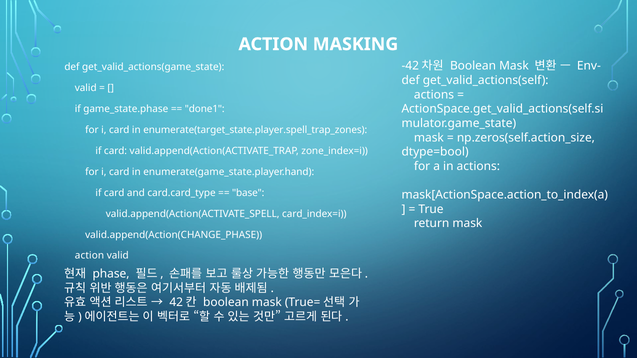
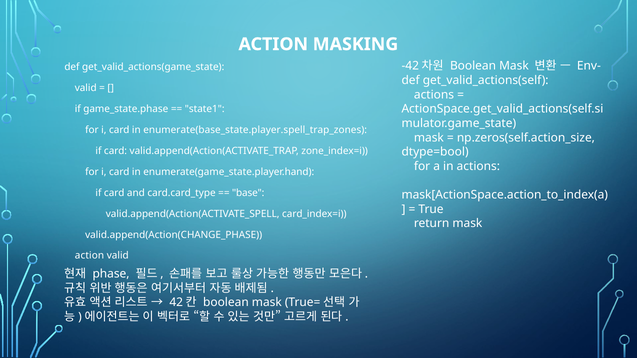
done1: done1 -> state1 (205, 109)
enumerate(target_state.player.spell_trap_zones: enumerate(target_state.player.spell_trap_zones -> enumerate(base_state.player.spell_trap_zones (255, 130)
